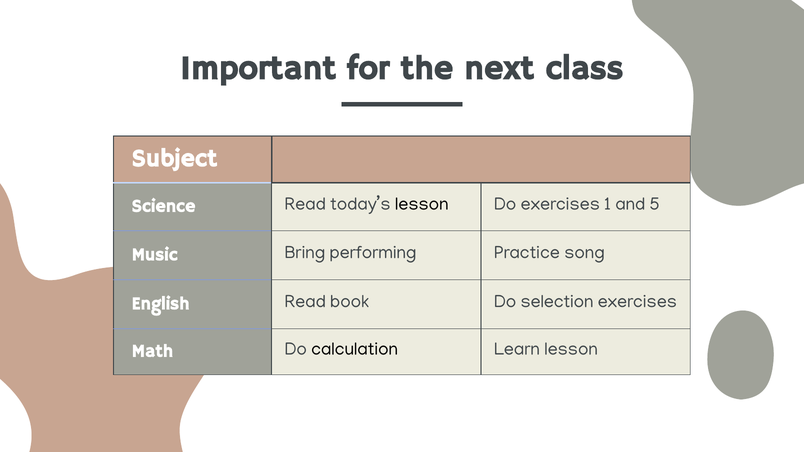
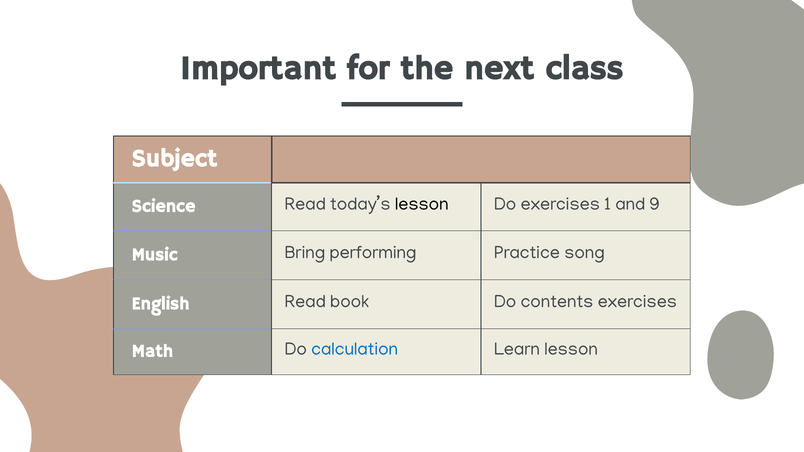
5: 5 -> 9 (654, 204)
selection: selection -> contents (557, 302)
calculation colour: black -> blue (355, 349)
